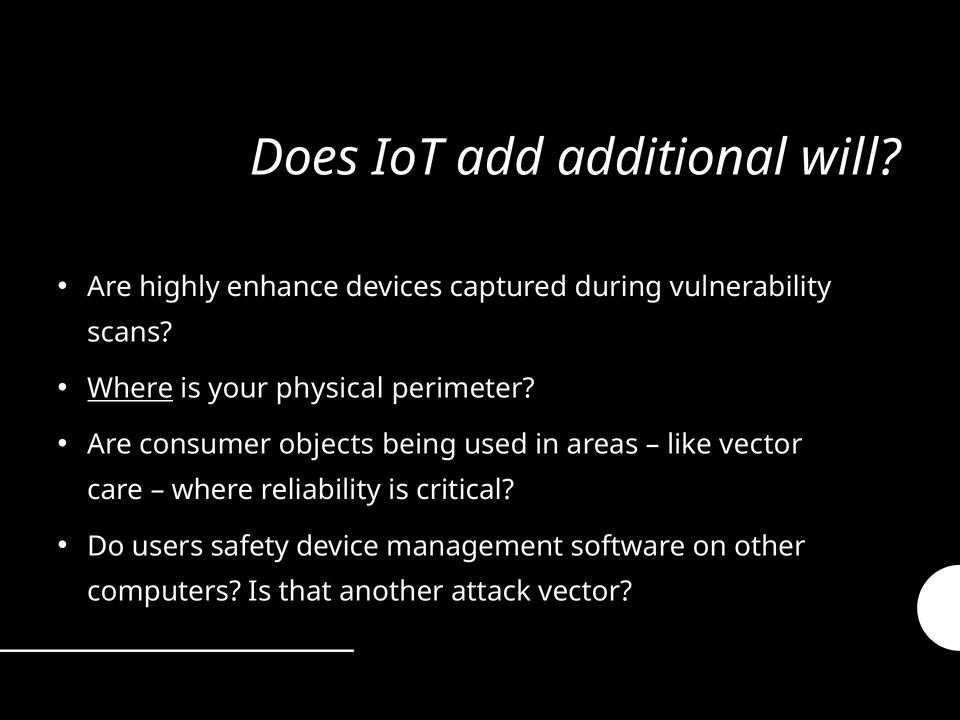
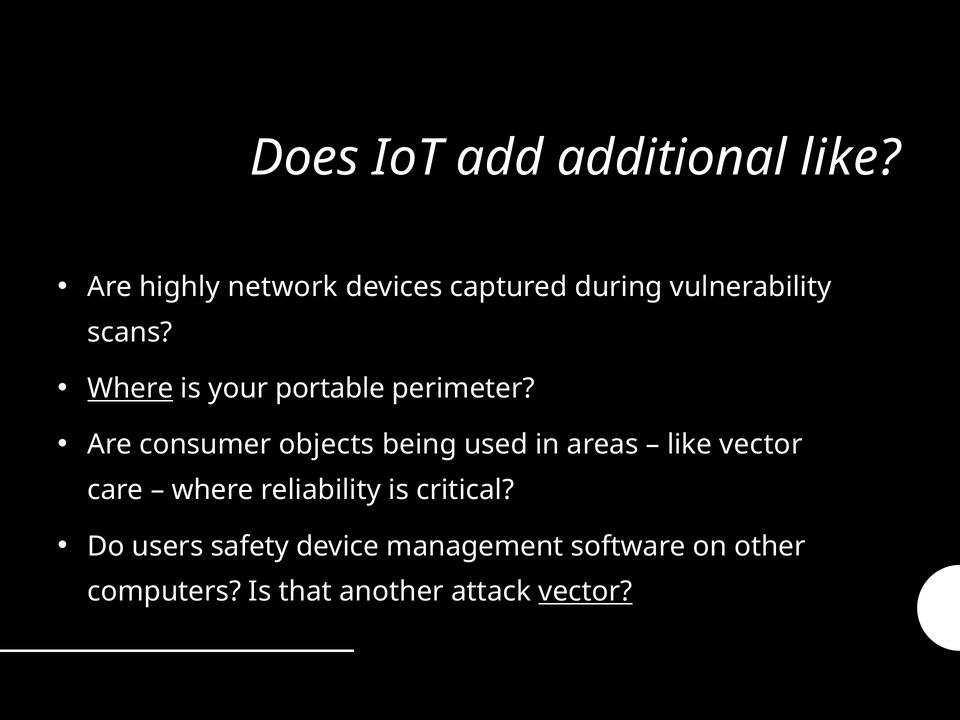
additional will: will -> like (851, 158)
enhance: enhance -> network (283, 287)
physical: physical -> portable (330, 389)
vector underline: none -> present (586, 592)
